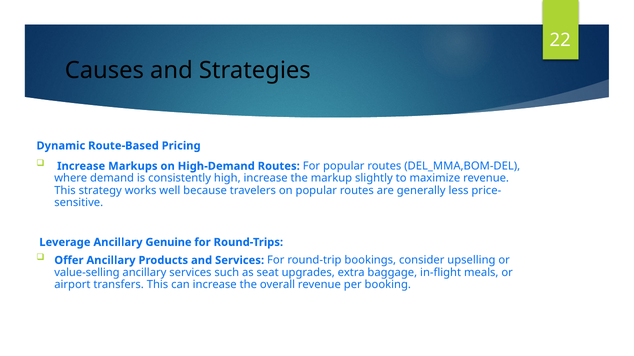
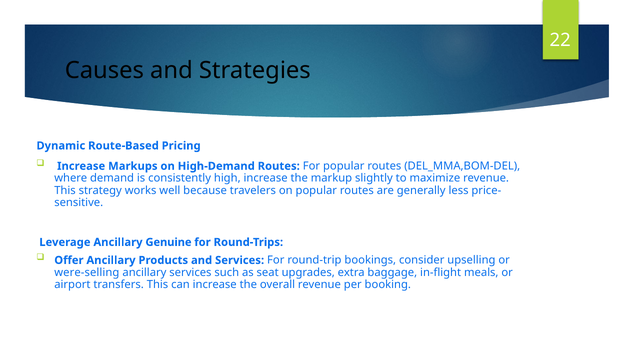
value-selling: value-selling -> were-selling (87, 273)
